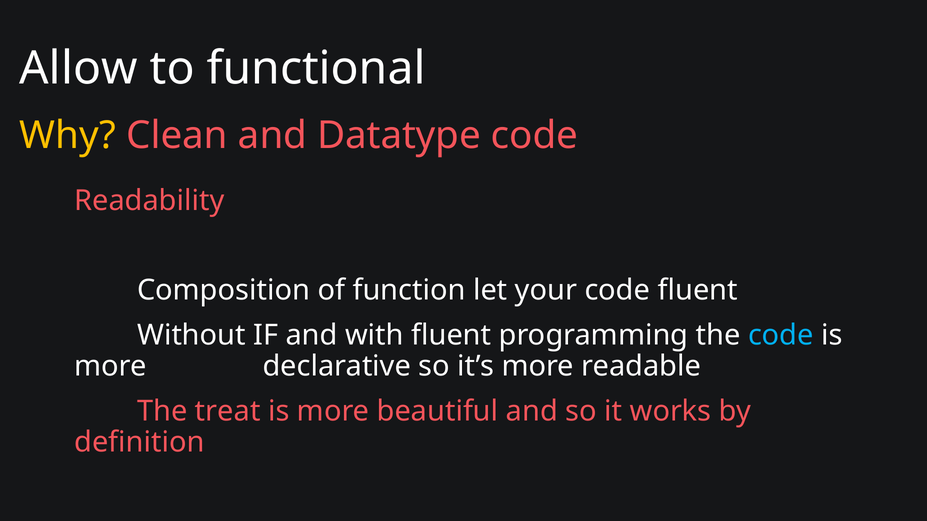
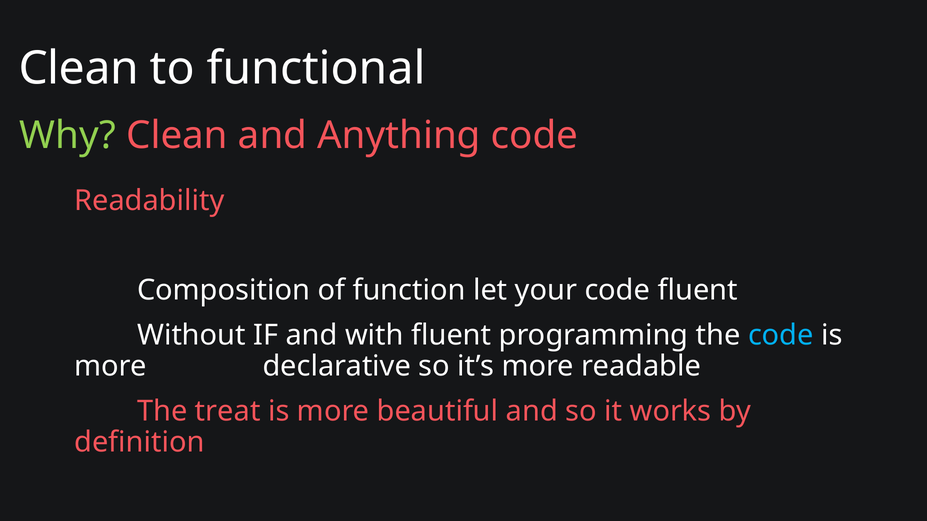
Allow: Allow -> Clean (79, 68)
Why colour: yellow -> light green (68, 136)
Datatype: Datatype -> Anything (399, 136)
